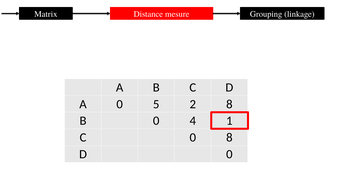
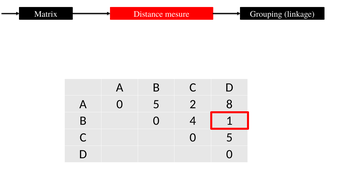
C 0 8: 8 -> 5 (229, 138)
